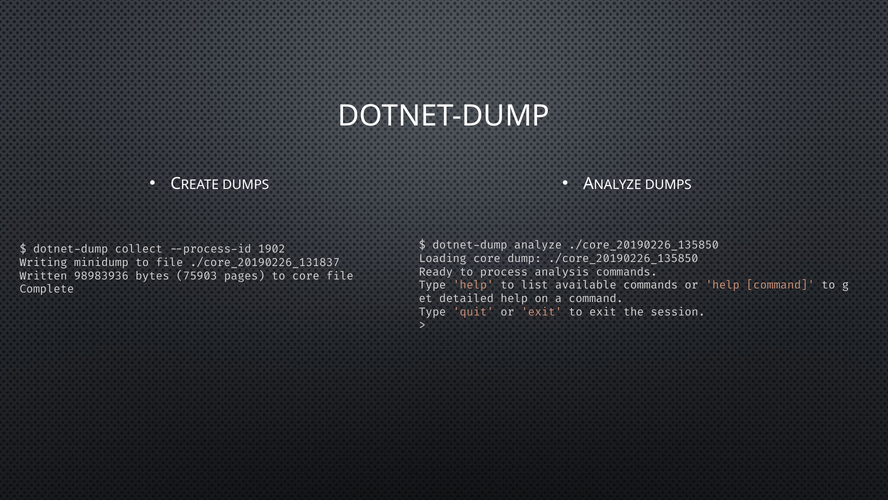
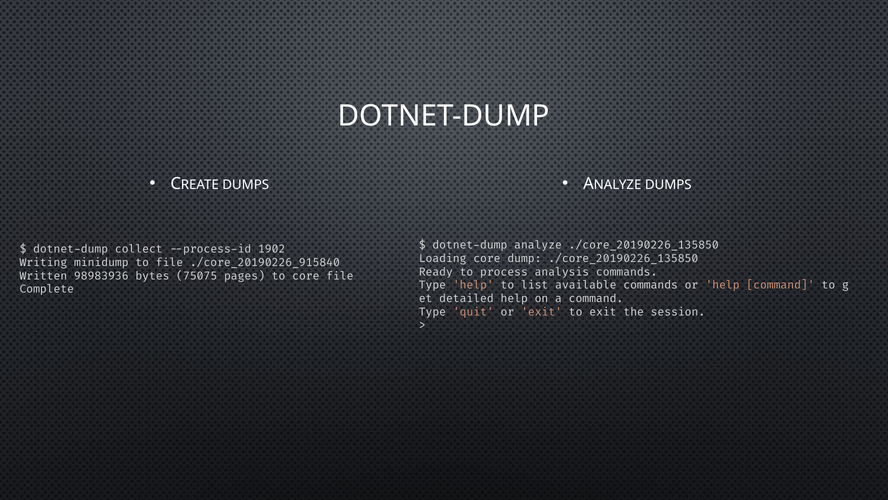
./core_20190226_131837: ./core_20190226_131837 -> ./core_20190226_915840 (265, 262)
75903: 75903 -> 75075 (197, 276)
